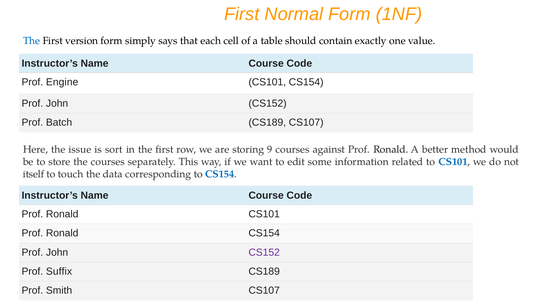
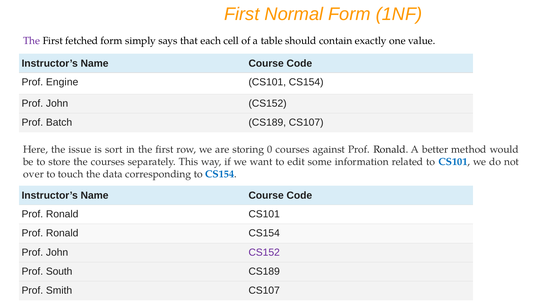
The colour: blue -> purple (32, 41)
version: version -> fetched (82, 41)
9: 9 -> 0 (270, 150)
itself: itself -> over (33, 174)
Suffix: Suffix -> South (59, 272)
